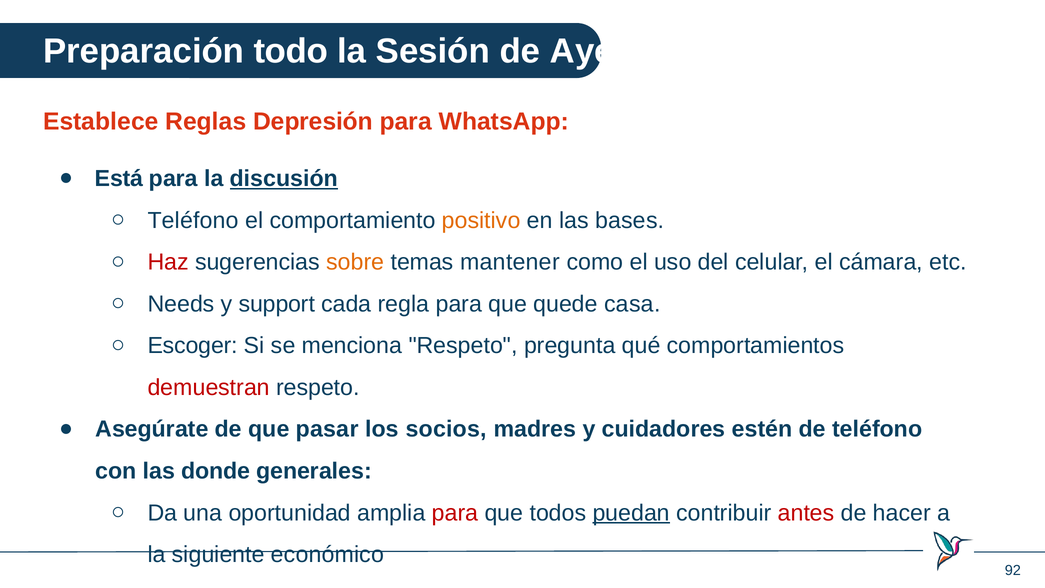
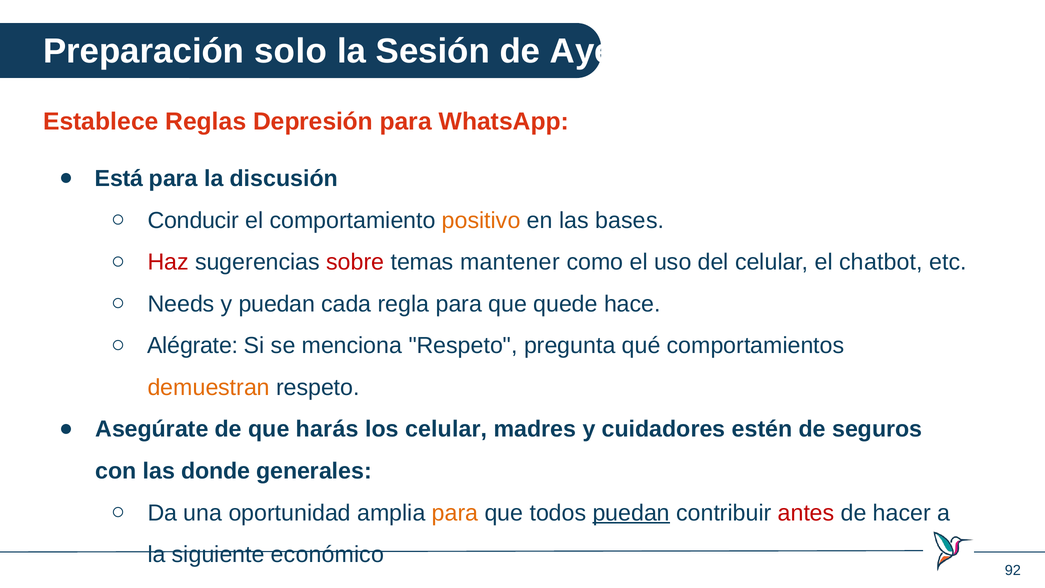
todo: todo -> solo (291, 51)
discusión underline: present -> none (284, 179)
Teléfono: Teléfono -> Conducir (193, 220)
sobre colour: orange -> red (355, 262)
cámara: cámara -> chatbot (881, 262)
y support: support -> puedan (277, 304)
casa: casa -> hace (632, 304)
Escoger: Escoger -> Alégrate (193, 346)
demuestran colour: red -> orange (209, 387)
pasar: pasar -> harás (327, 429)
los socios: socios -> celular (446, 429)
de teléfono: teléfono -> seguros (877, 429)
para colour: red -> orange (455, 513)
